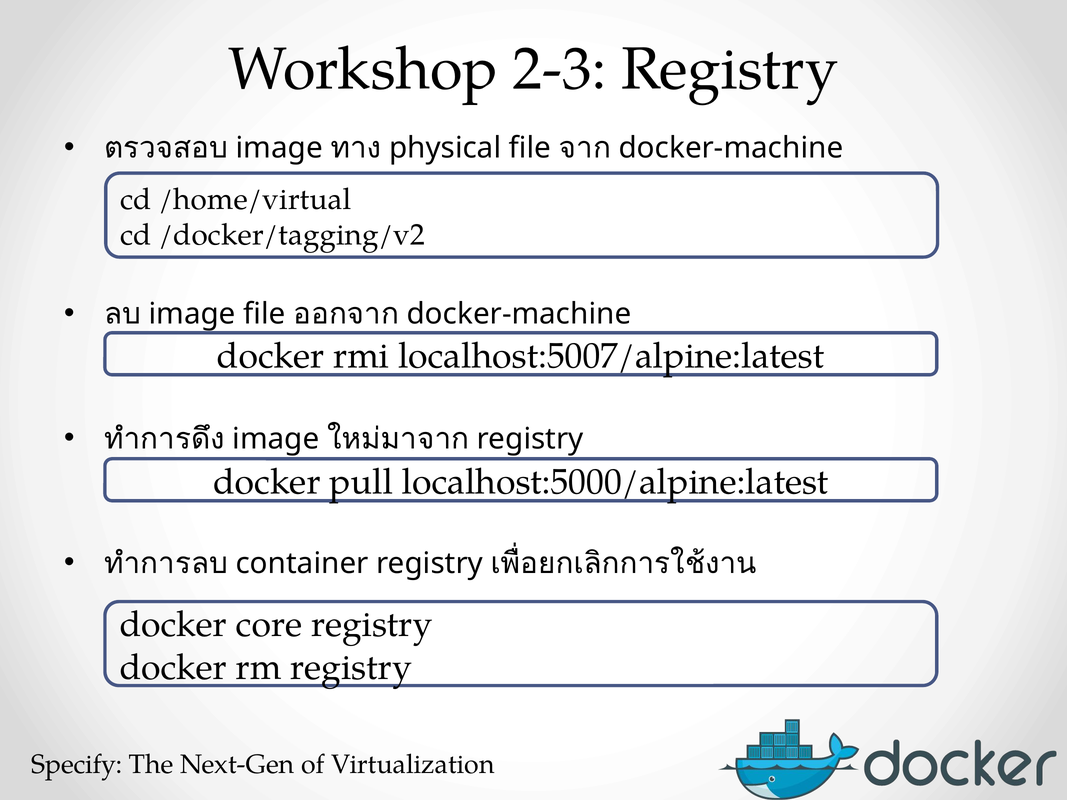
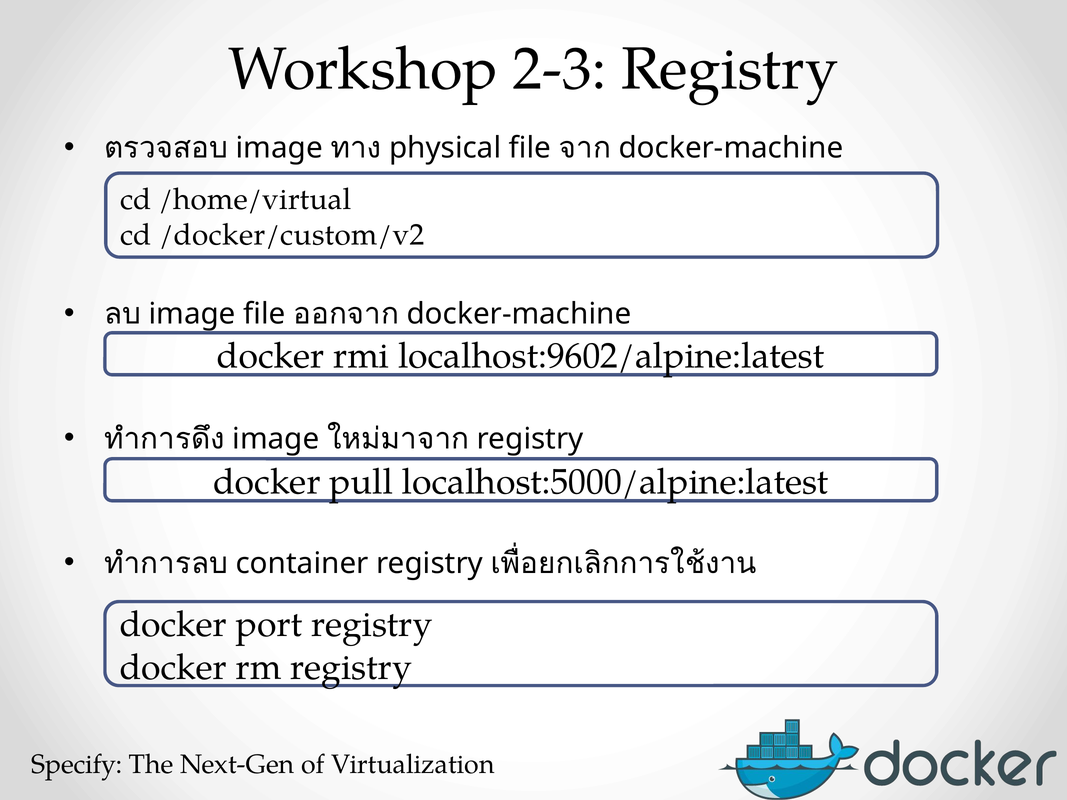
/docker/tagging/v2: /docker/tagging/v2 -> /docker/custom/v2 (292, 235)
localhost:5007/alpine:latest: localhost:5007/alpine:latest -> localhost:9602/alpine:latest (611, 356)
core: core -> port (269, 625)
